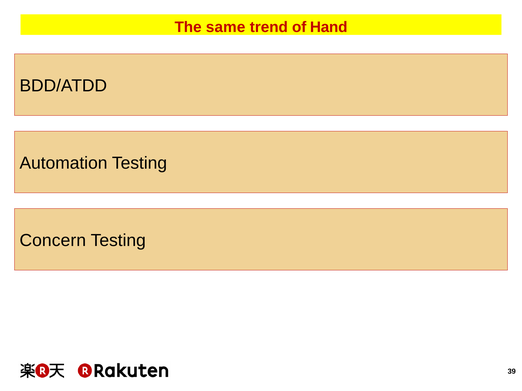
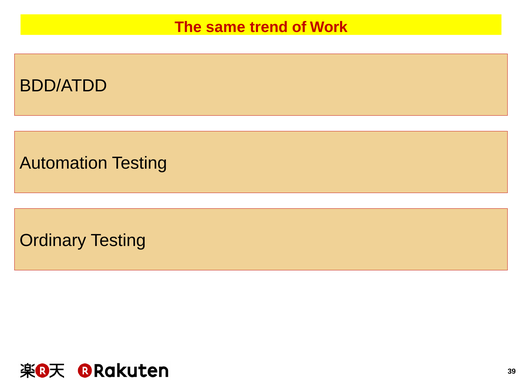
Hand: Hand -> Work (329, 27)
Concern: Concern -> Ordinary (53, 241)
